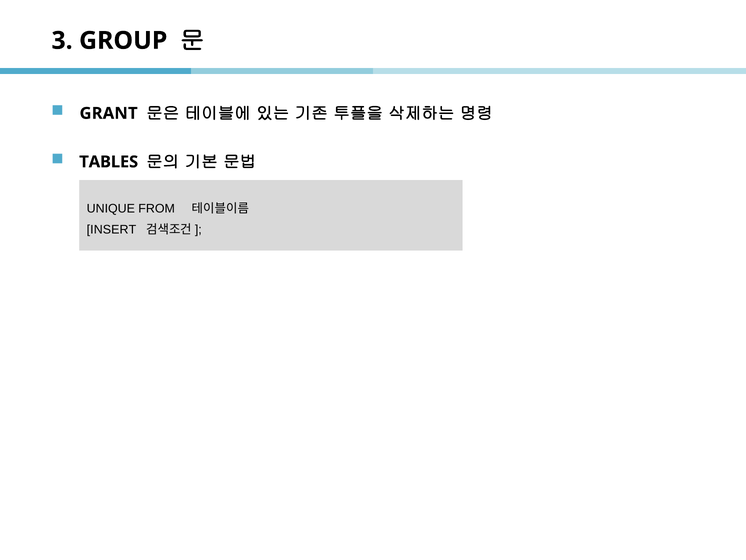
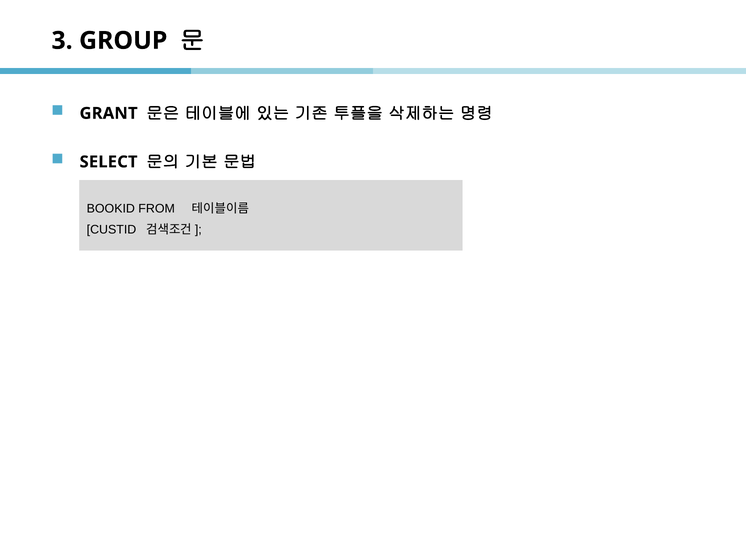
TABLES: TABLES -> SELECT (109, 162)
UNIQUE: UNIQUE -> BOOKID (111, 209)
INSERT: INSERT -> CUSTID (112, 229)
